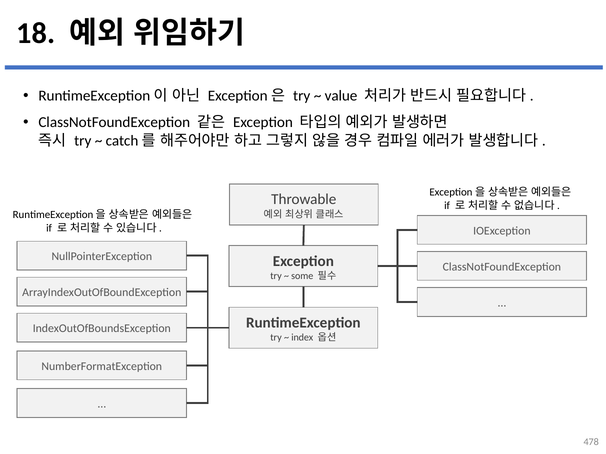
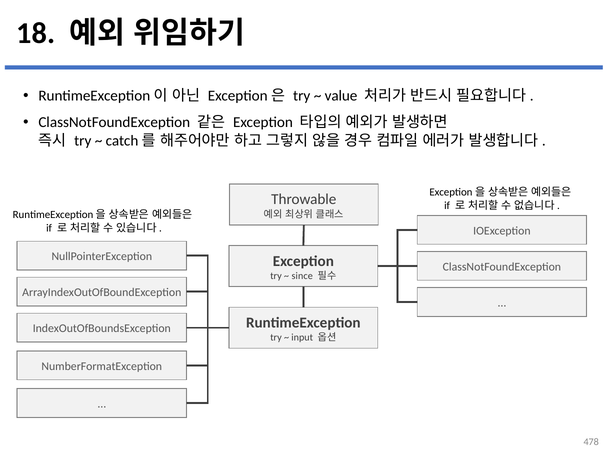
some: some -> since (302, 276)
index: index -> input (302, 338)
